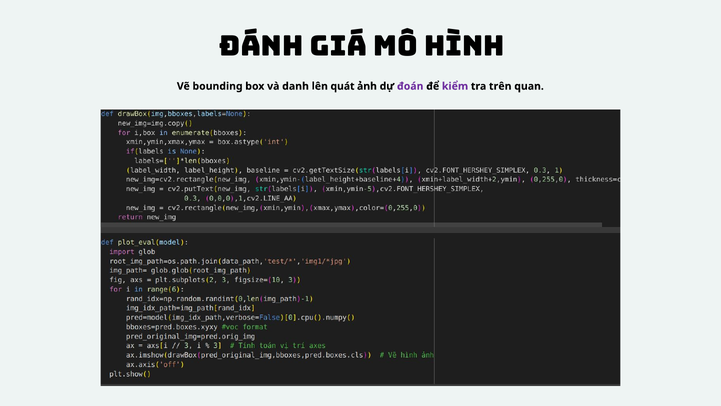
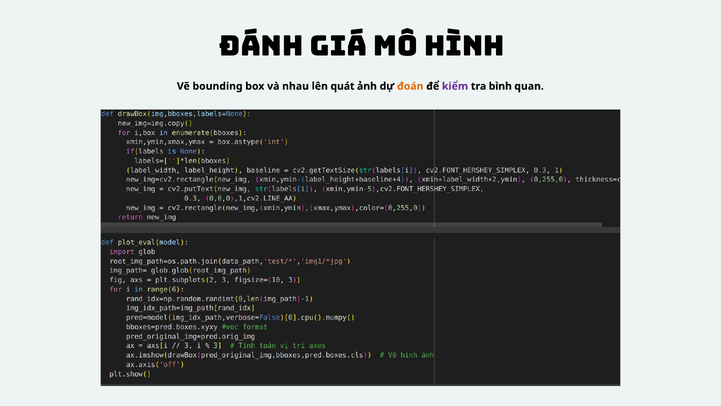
danh: danh -> nhau (296, 86)
đoán colour: purple -> orange (410, 86)
trên: trên -> bình (500, 86)
